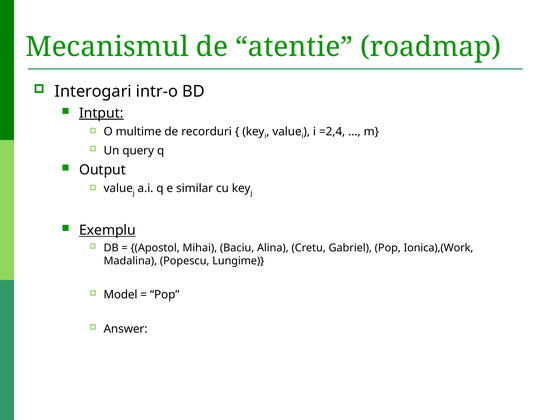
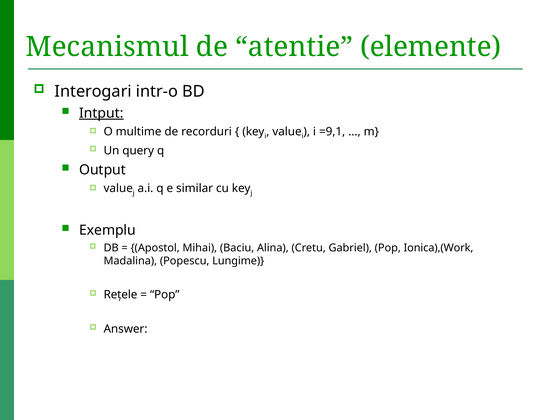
roadmap: roadmap -> elemente (431, 47)
=2,4: =2,4 -> =9,1 (332, 132)
Exemplu underline: present -> none (107, 230)
Model: Model -> Reţele (120, 295)
